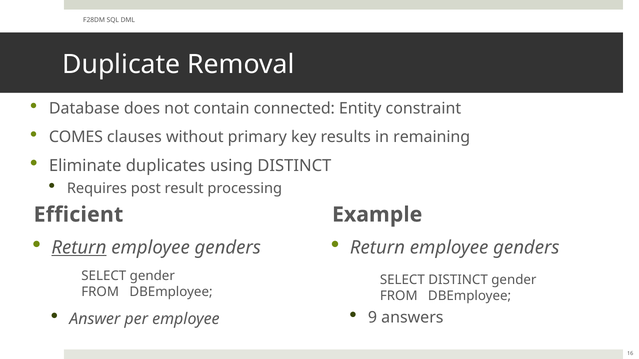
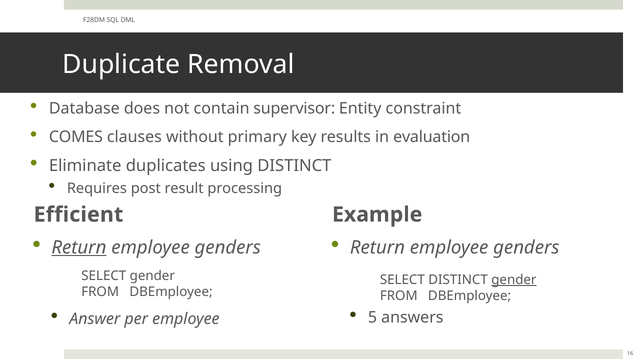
connected: connected -> supervisor (294, 109)
remaining: remaining -> evaluation (432, 137)
gender underline: none -> present (514, 280)
9: 9 -> 5 (373, 318)
